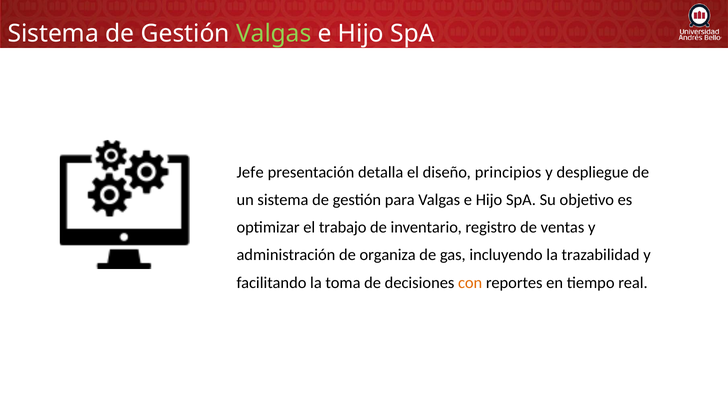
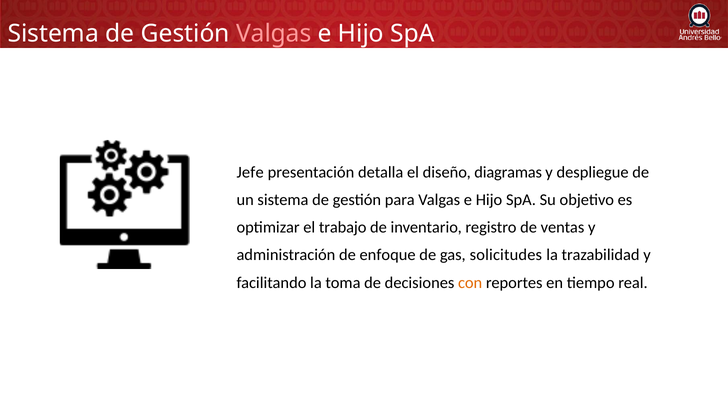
Valgas colour: light green -> pink (274, 34)
principios: principios -> diagramas (508, 173)
organiza: organiza -> enfoque (388, 255)
incluyendo: incluyendo -> solicitudes (506, 255)
